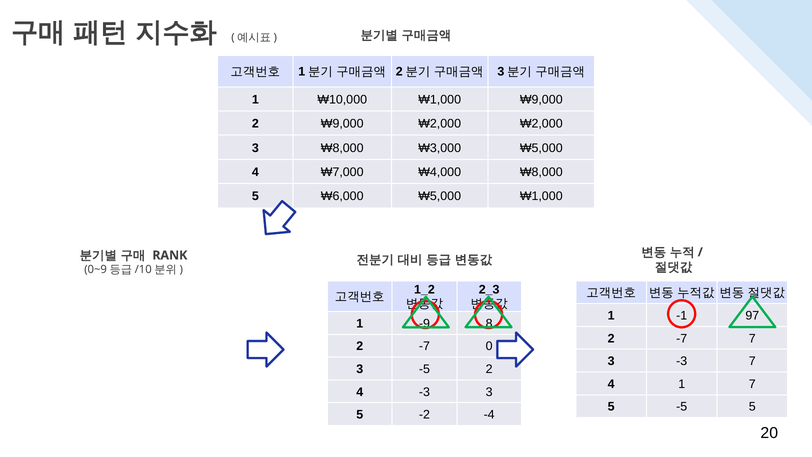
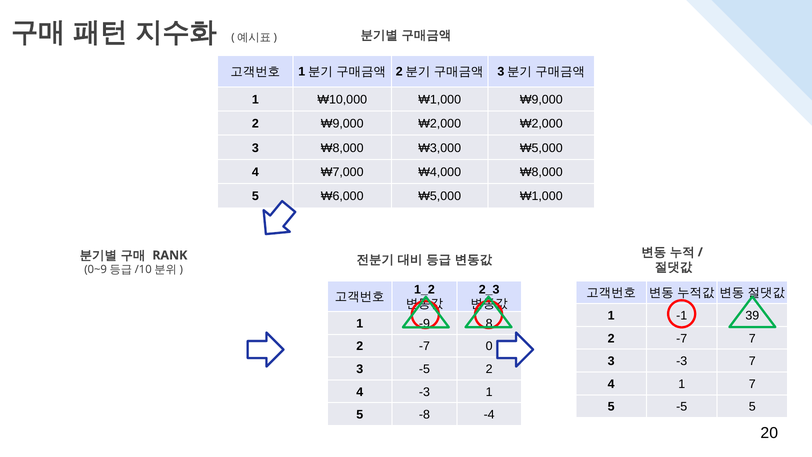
97: 97 -> 39 (752, 315)
-3 3: 3 -> 1 (489, 392)
-2: -2 -> -8 (424, 415)
